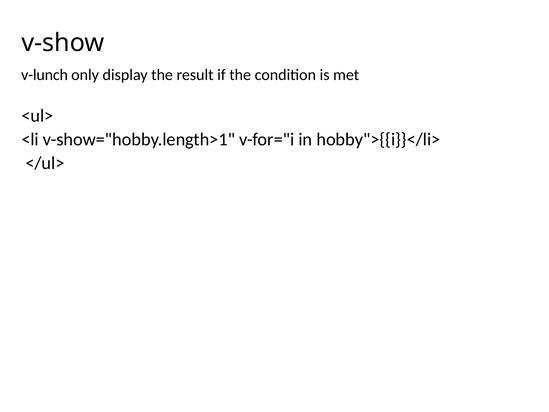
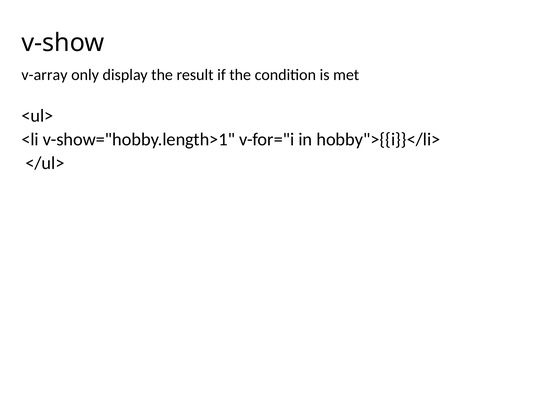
v-lunch: v-lunch -> v-array (44, 75)
